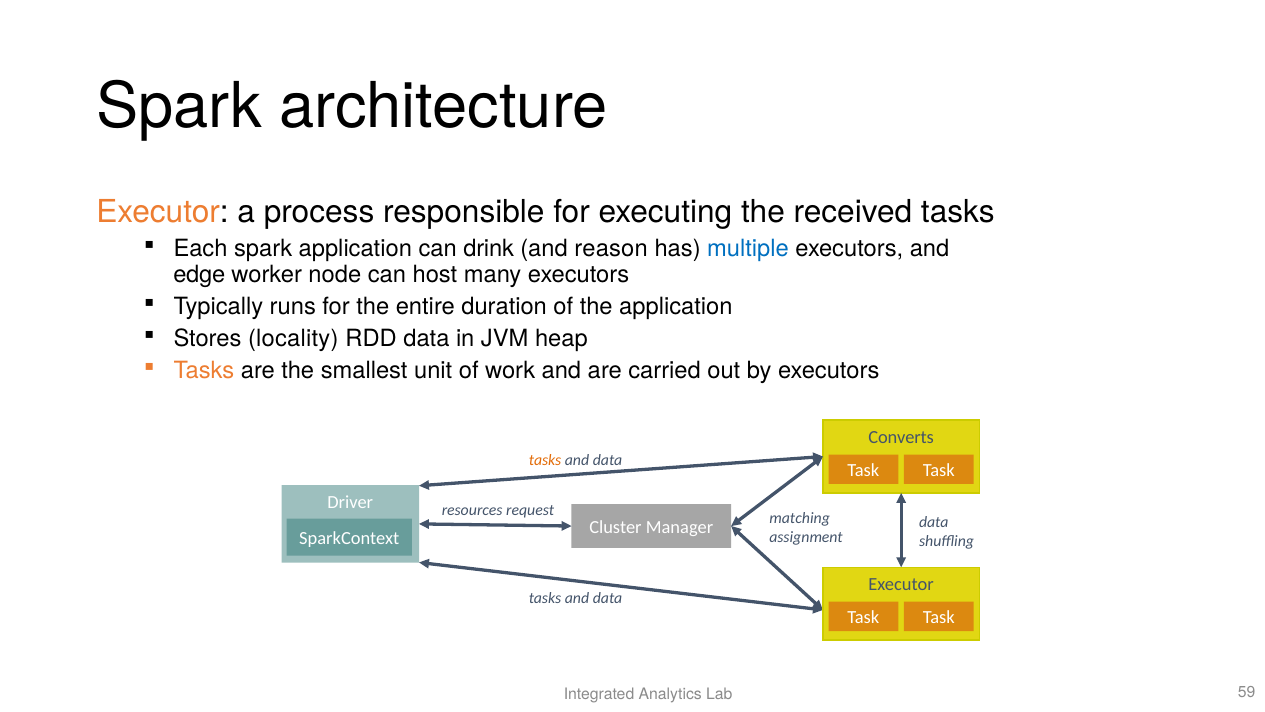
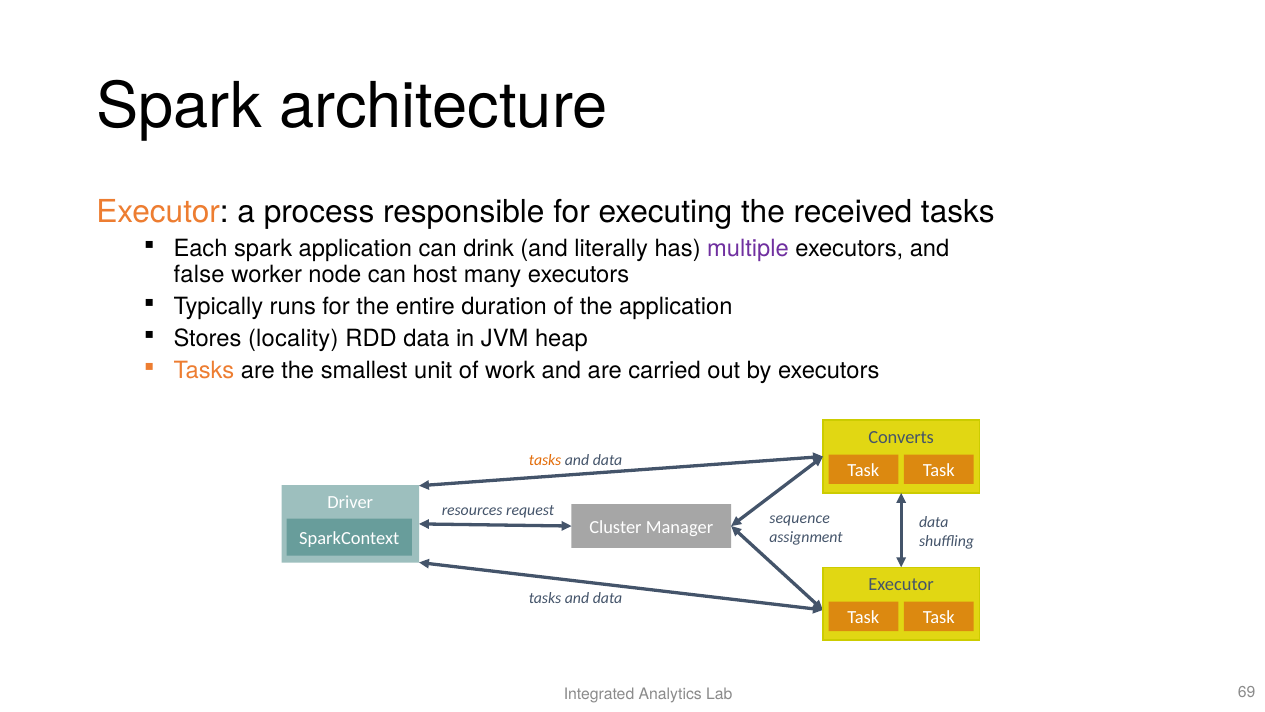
reason: reason -> literally (611, 249)
multiple colour: blue -> purple (748, 249)
edge: edge -> false (199, 274)
matching: matching -> sequence (800, 518)
59: 59 -> 69 (1247, 692)
